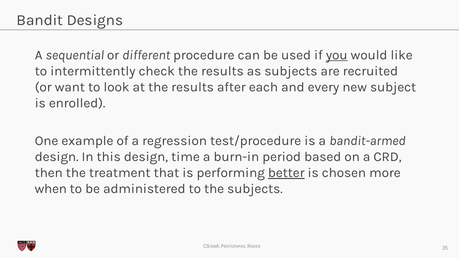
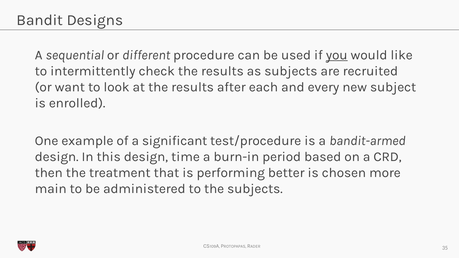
regression: regression -> significant (175, 141)
better underline: present -> none (286, 173)
when: when -> main (51, 189)
